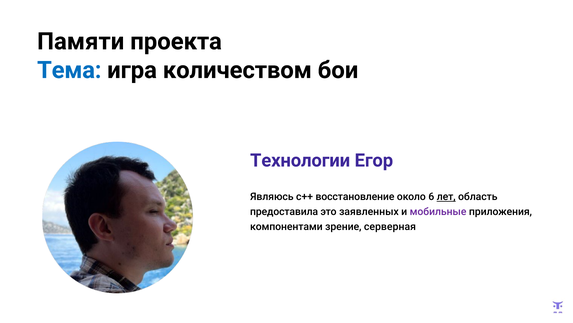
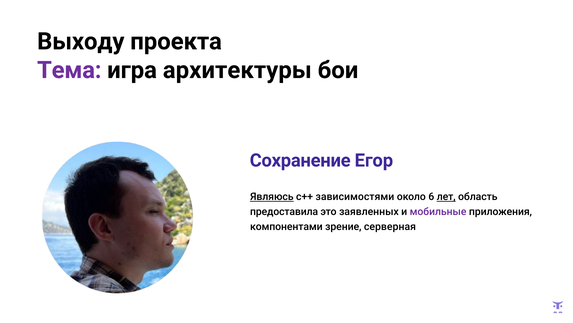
Памяти: Памяти -> Выходу (81, 41)
Тема colour: blue -> purple (69, 70)
количеством: количеством -> архитектуры (237, 70)
Технологии: Технологии -> Сохранение (300, 160)
Являюсь underline: none -> present (272, 196)
восстановление: восстановление -> зависимостями (355, 196)
